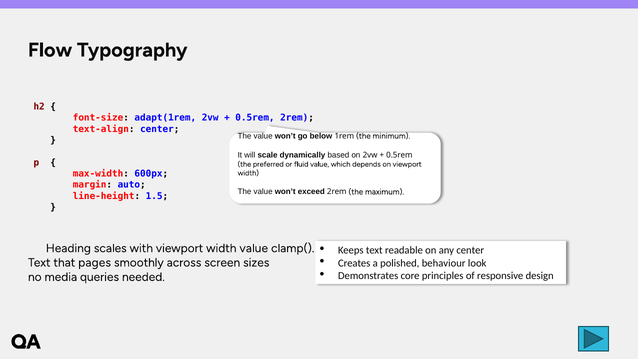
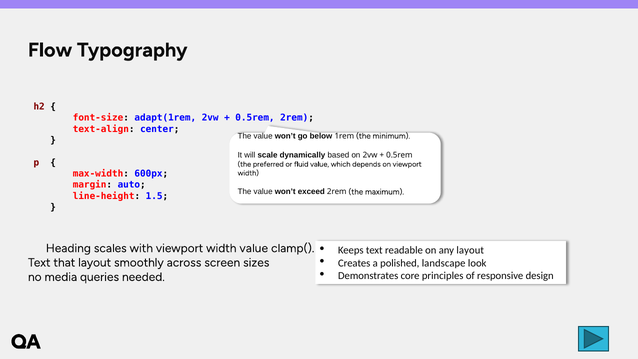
any center: center -> layout (470, 250)
that pages: pages -> layout (95, 262)
behaviour: behaviour -> landscape (444, 263)
